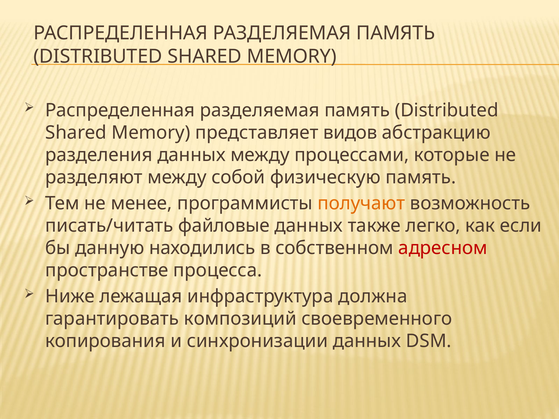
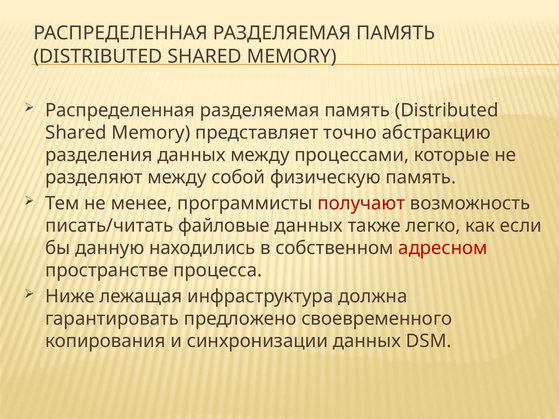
видов: видов -> точно (350, 133)
получают colour: orange -> red (361, 203)
композиций: композиций -> предложено (240, 319)
